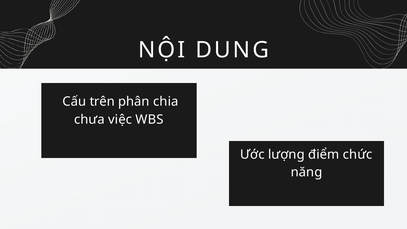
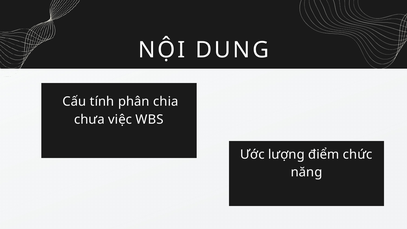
trên: trên -> tính (102, 102)
